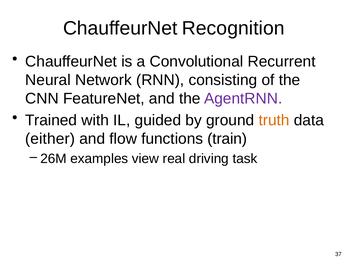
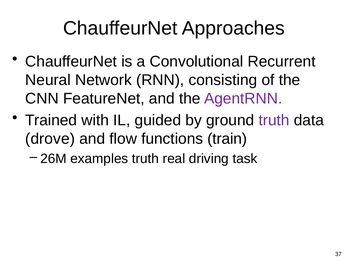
Recognition: Recognition -> Approaches (233, 28)
truth colour: orange -> purple (274, 120)
either: either -> drove (50, 139)
examples view: view -> truth (145, 159)
